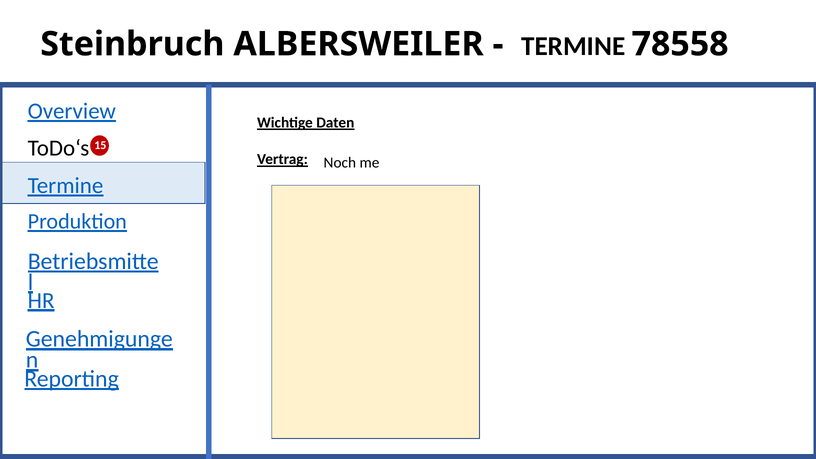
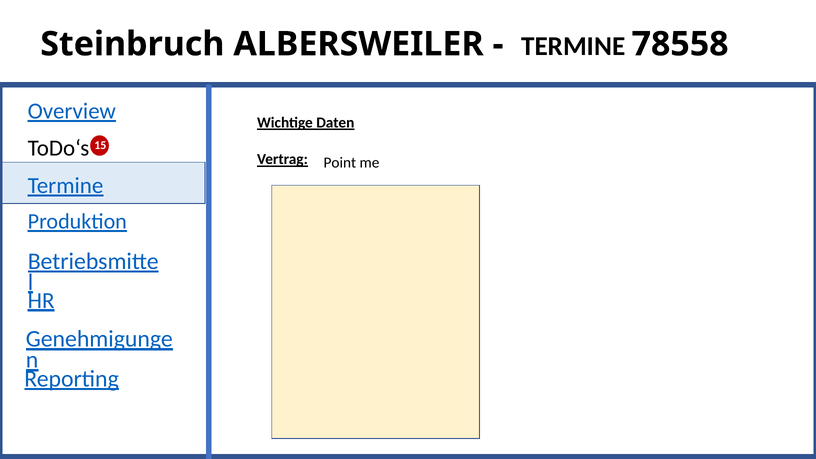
Noch: Noch -> Point (340, 163)
